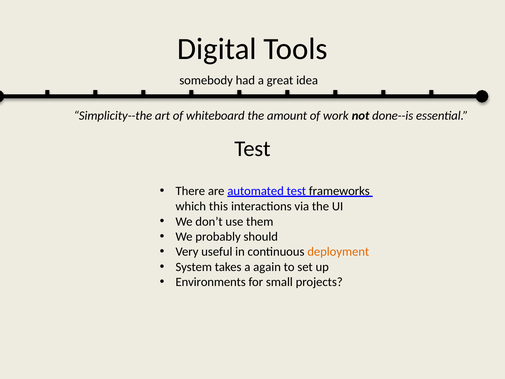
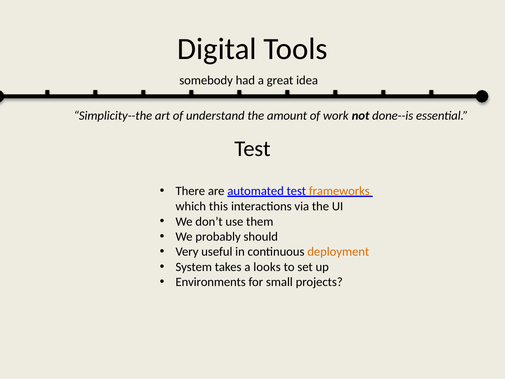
whiteboard: whiteboard -> understand (215, 116)
frameworks colour: black -> orange (339, 191)
again: again -> looks (267, 267)
